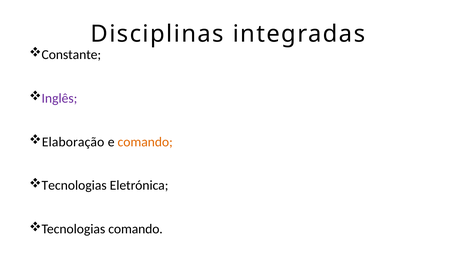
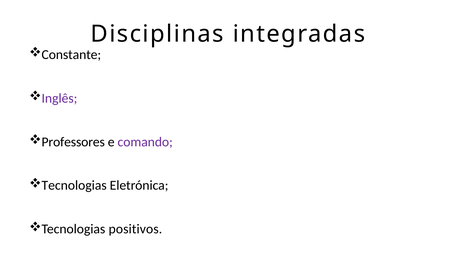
Elaboração: Elaboração -> Professores (73, 142)
comando colour: orange -> purple (145, 142)
Tecnologias comando: comando -> positivos (135, 229)
